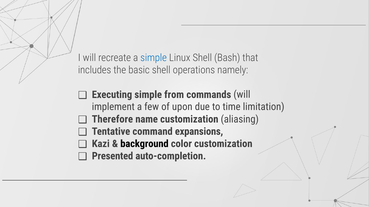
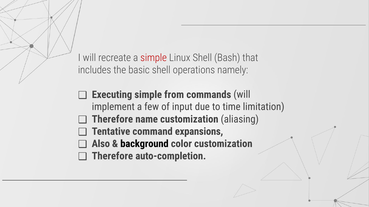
simple colour: blue -> red (154, 58)
upon: upon -> input (182, 107)
Kazi: Kazi -> Also (101, 144)
Presented: Presented -> Therefore (112, 156)
